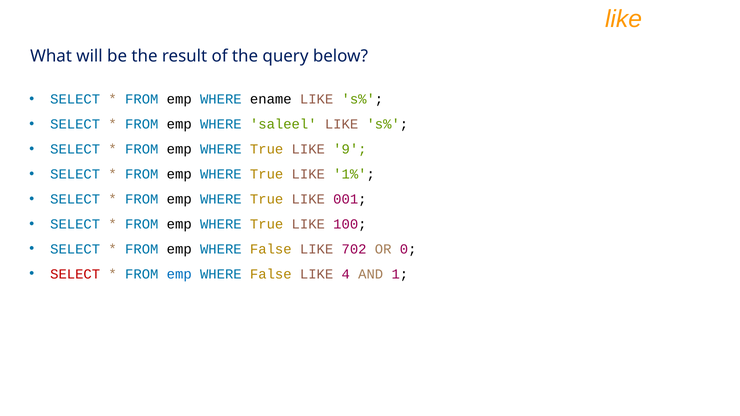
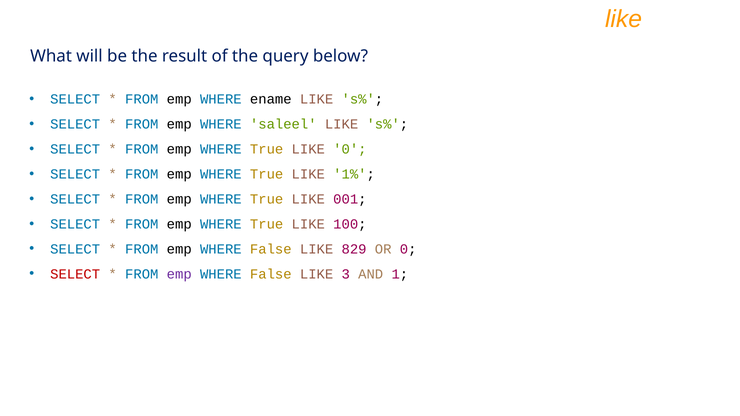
LIKE 9: 9 -> 0 (350, 149)
702: 702 -> 829 (354, 249)
emp colour: blue -> purple (179, 274)
4: 4 -> 3 (346, 274)
